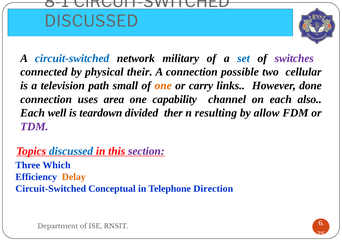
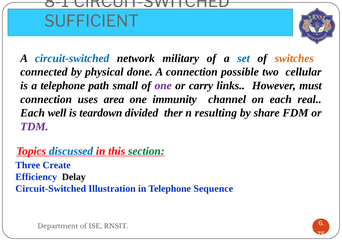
DISCUSSED: DISCUSSED -> SUFFICIENT (91, 21)
switches colour: purple -> orange (294, 58)
their: their -> done (140, 72)
a television: television -> telephone (63, 86)
one colour: orange -> purple (163, 86)
done: done -> must (311, 86)
capability: capability -> immunity (175, 99)
also: also -> real (310, 99)
allow: allow -> share (267, 113)
section colour: purple -> green (146, 151)
Which: Which -> Create (57, 165)
Delay colour: orange -> black (74, 177)
Conceptual: Conceptual -> Illustration (112, 189)
Direction: Direction -> Sequence (213, 189)
